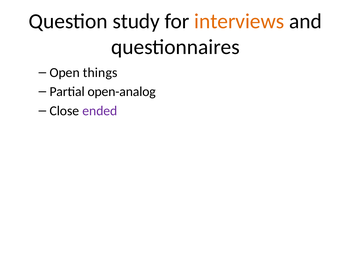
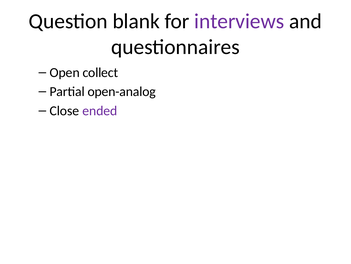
study: study -> blank (136, 21)
interviews colour: orange -> purple (239, 21)
things: things -> collect (100, 72)
